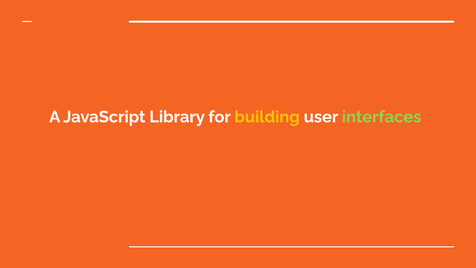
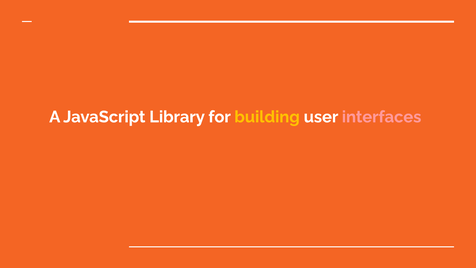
interfaces colour: light green -> pink (382, 117)
